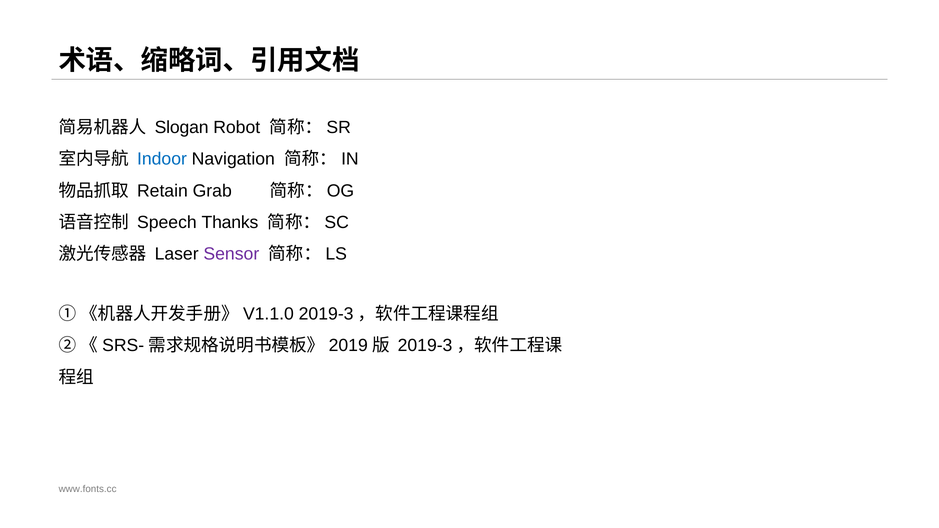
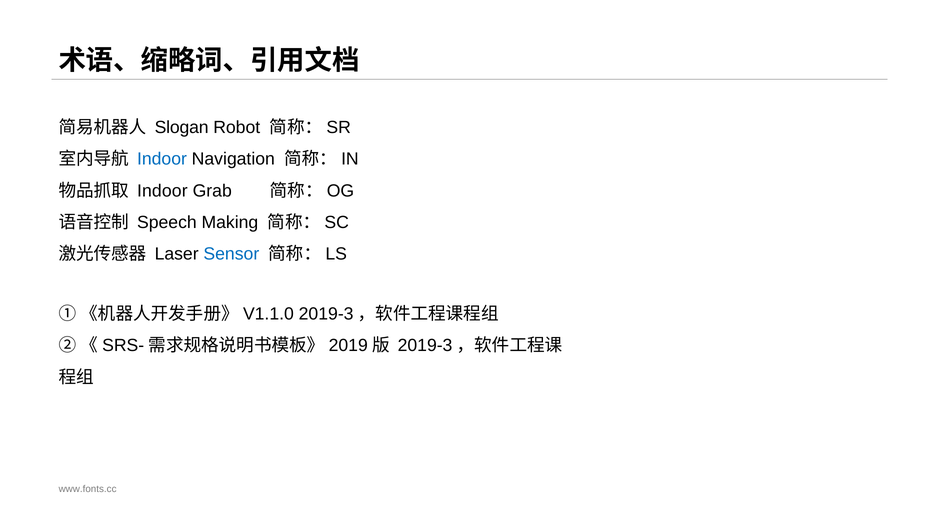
Retain: Retain -> Indoor (162, 191)
Thanks: Thanks -> Making (230, 222)
Sensor colour: purple -> blue (231, 254)
